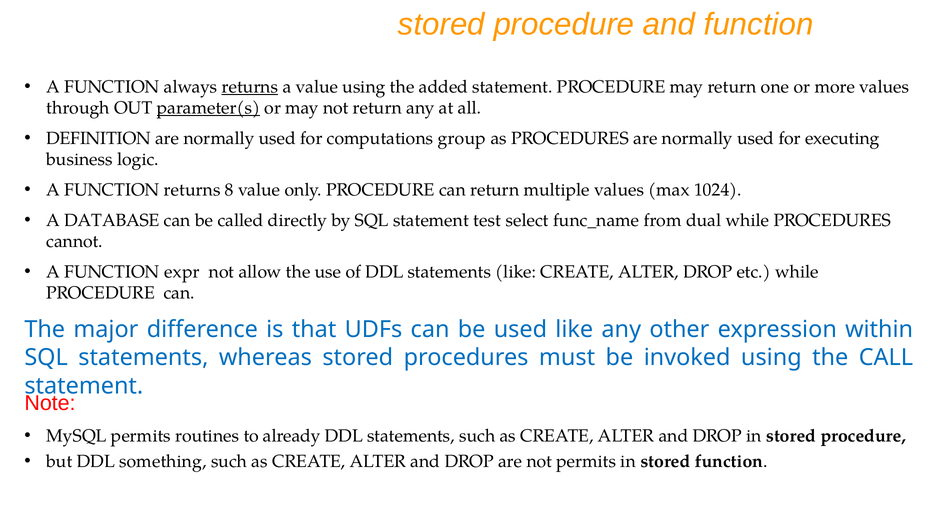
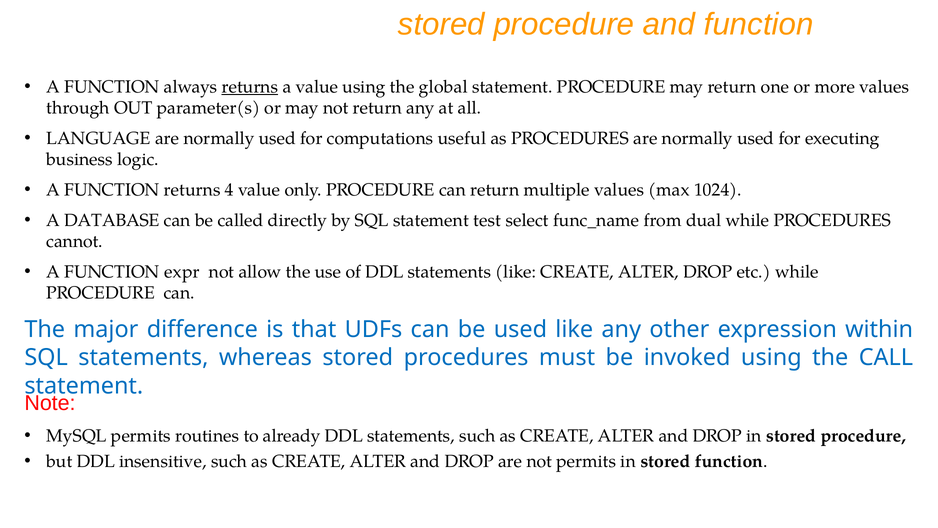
added: added -> global (443, 87)
parameter(s underline: present -> none (208, 108)
DEFINITION: DEFINITION -> LANGUAGE (99, 138)
group: group -> useful (462, 138)
8: 8 -> 4 (229, 190)
something: something -> insensitive (163, 461)
